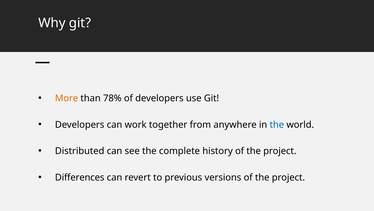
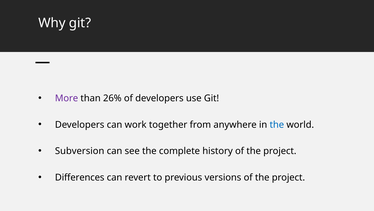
More colour: orange -> purple (67, 98)
78%: 78% -> 26% (112, 98)
Distributed: Distributed -> Subversion (80, 151)
